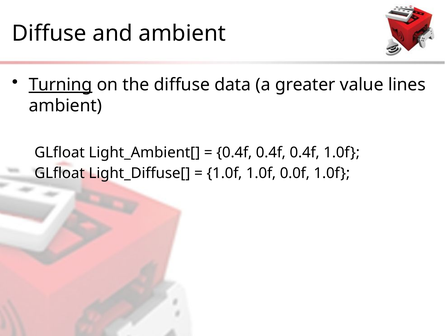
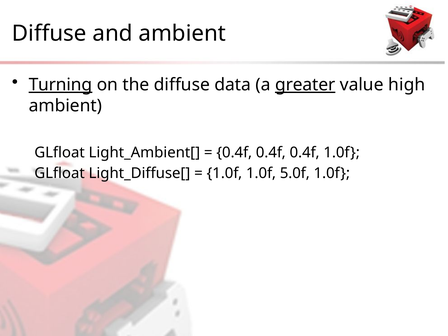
greater underline: none -> present (305, 85)
lines: lines -> high (407, 85)
0.0f: 0.0f -> 5.0f (295, 173)
